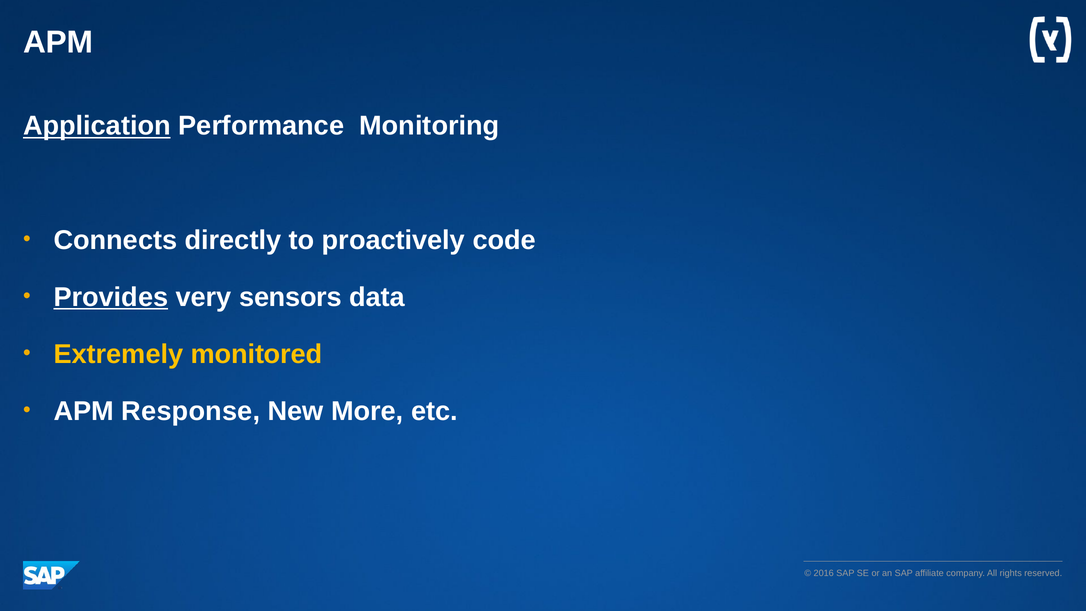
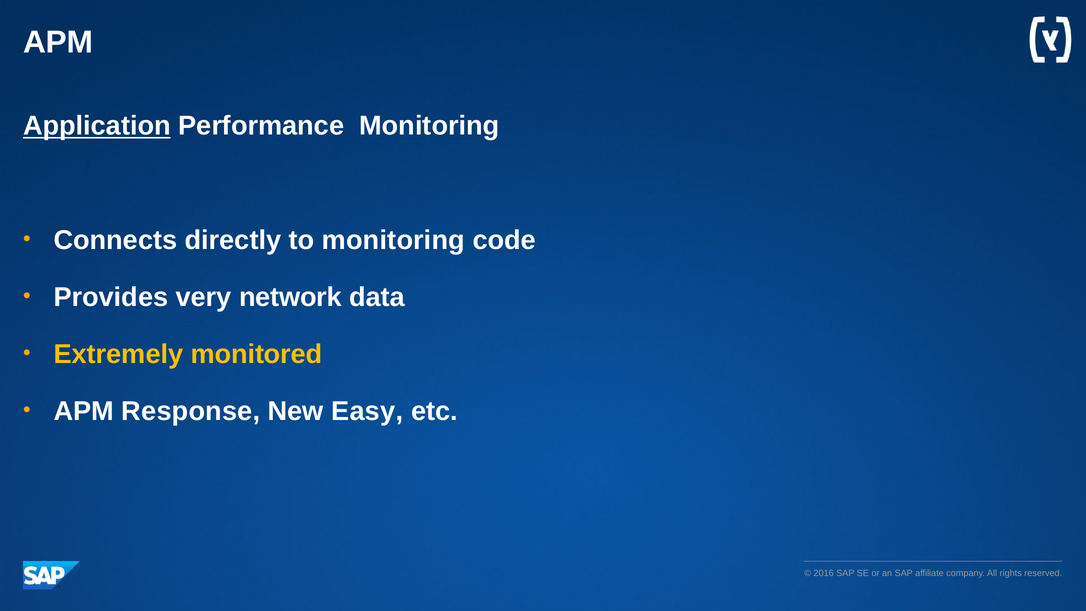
to proactively: proactively -> monitoring (393, 240)
Provides underline: present -> none (111, 297)
sensors: sensors -> network (291, 297)
More: More -> Easy (367, 411)
